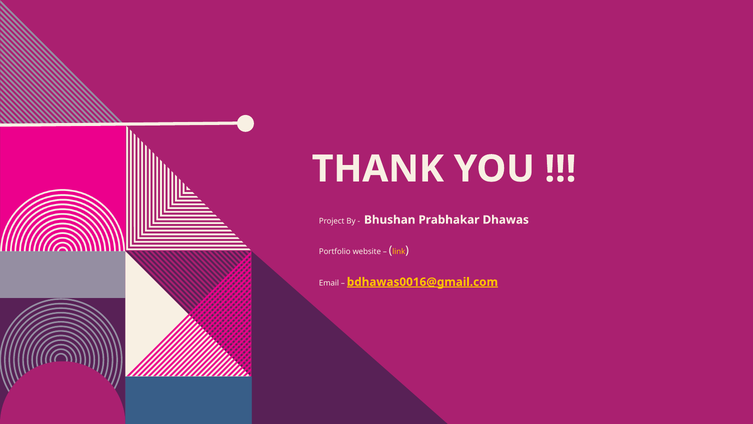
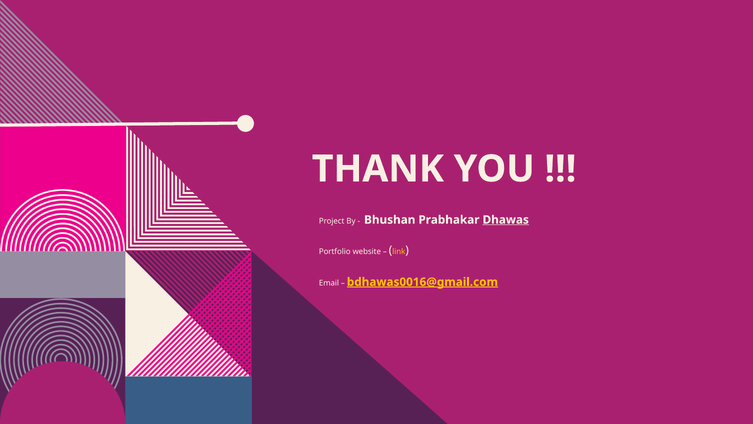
Dhawas underline: none -> present (506, 220)
